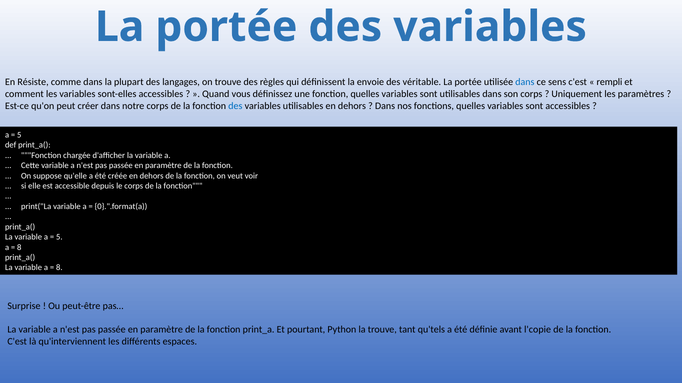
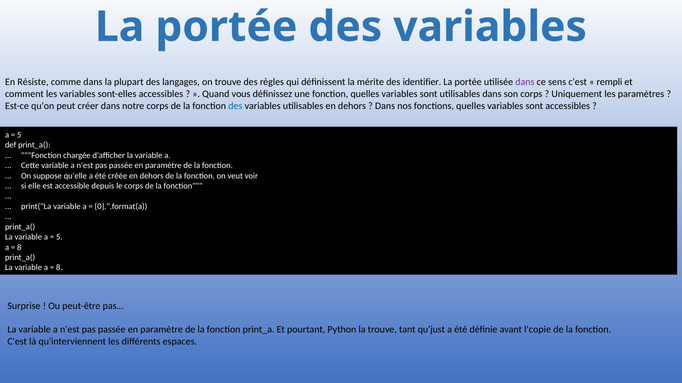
envoie: envoie -> mérite (370, 82)
véritable: véritable -> identifier (422, 82)
dans colour: blue -> purple (525, 82)
qu'tels: qu'tels -> qu'just (431, 330)
